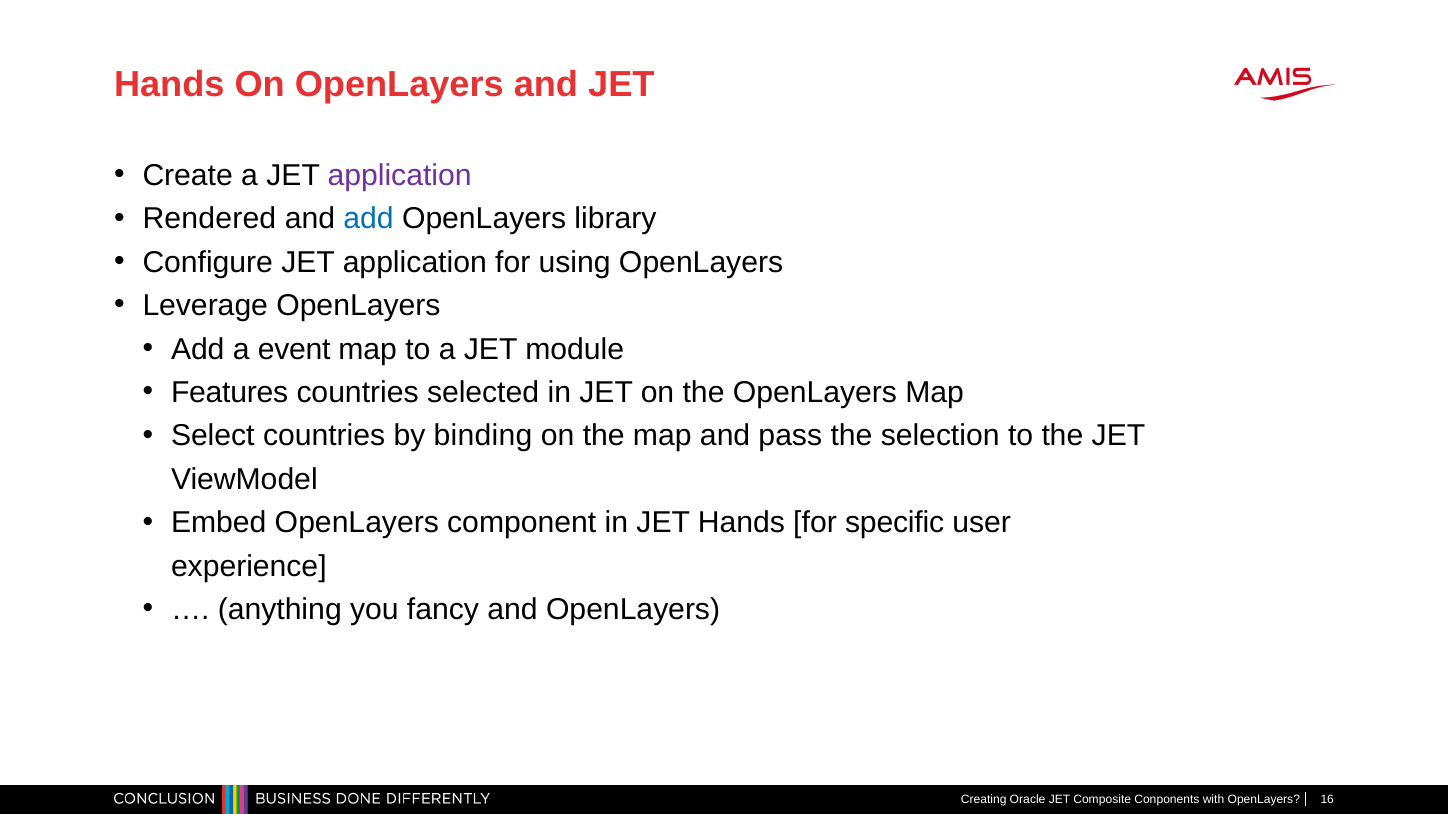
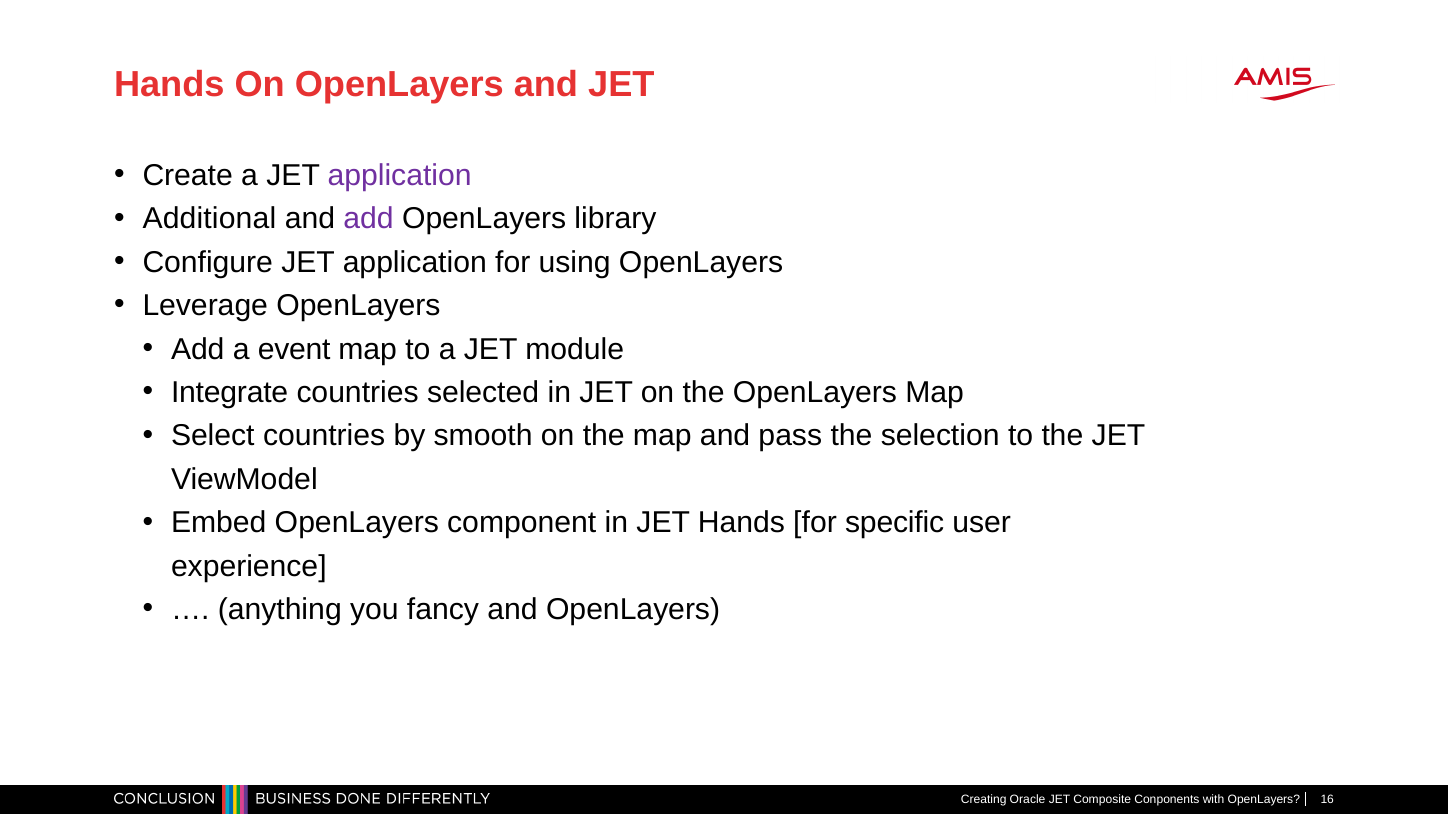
Rendered: Rendered -> Additional (209, 219)
add colour: blue -> purple (368, 219)
Features: Features -> Integrate (230, 393)
binding: binding -> smooth (483, 436)
